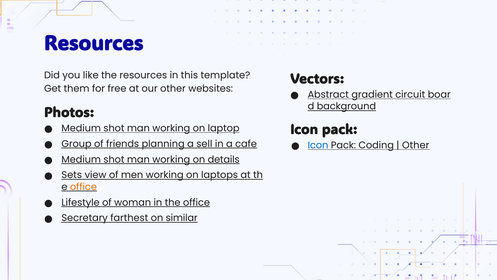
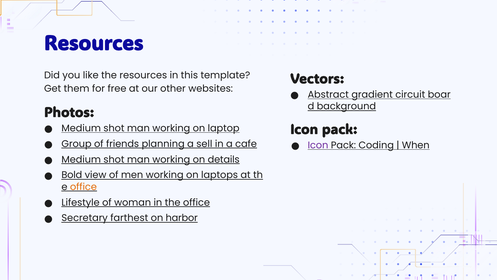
Icon colour: blue -> purple (318, 145)
Other: Other -> When (416, 145)
Sets: Sets -> Bold (72, 175)
similar: similar -> harbor (182, 218)
